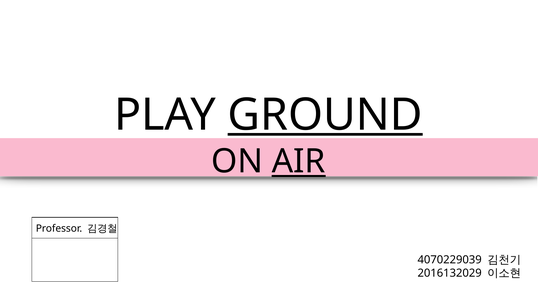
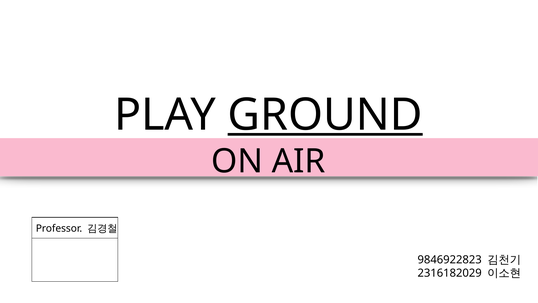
AIR underline: present -> none (299, 161)
4070229039: 4070229039 -> 9846922823 (450, 259)
2016132029: 2016132029 -> 2316182029 (450, 273)
